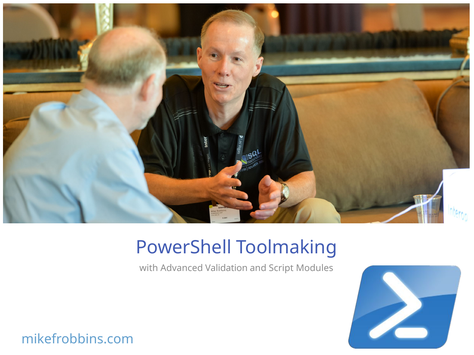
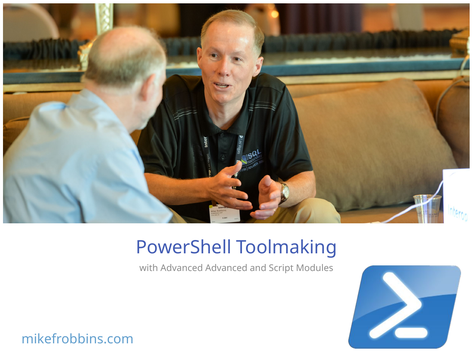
Advanced Validation: Validation -> Advanced (226, 268)
